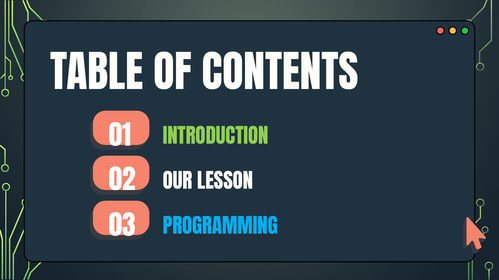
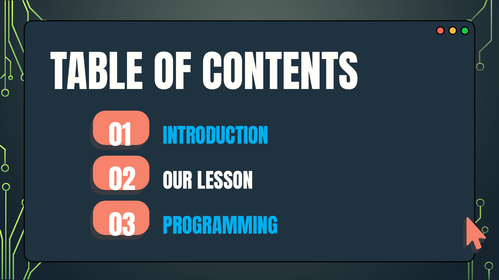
INTRODUCTION colour: light green -> light blue (216, 137)
